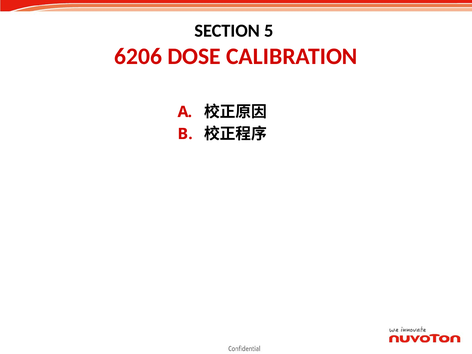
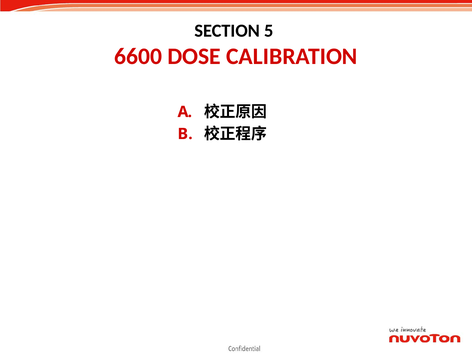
6206: 6206 -> 6600 (138, 56)
